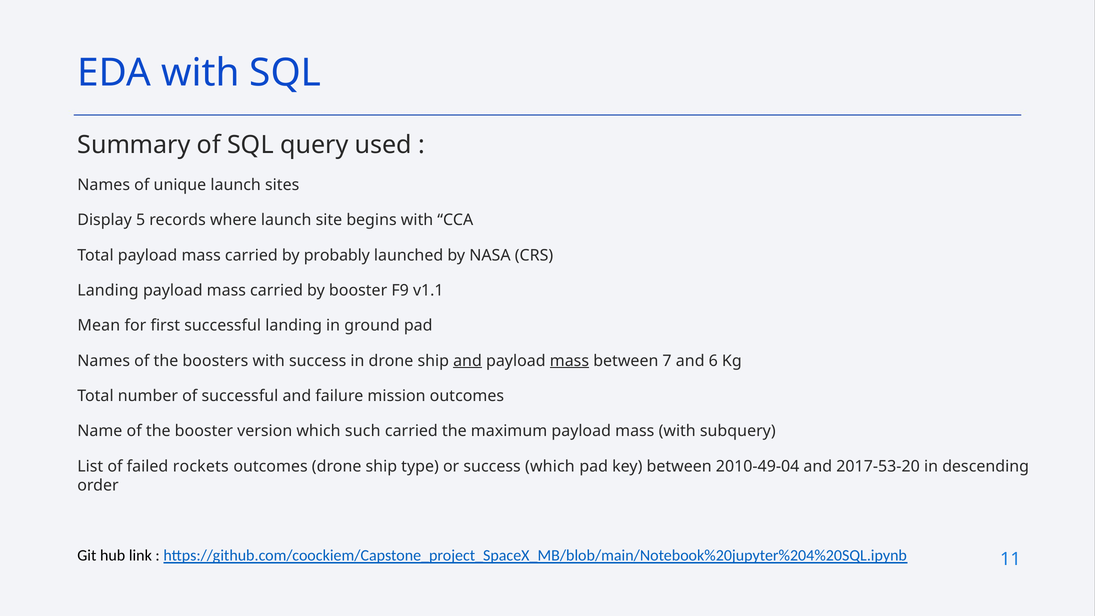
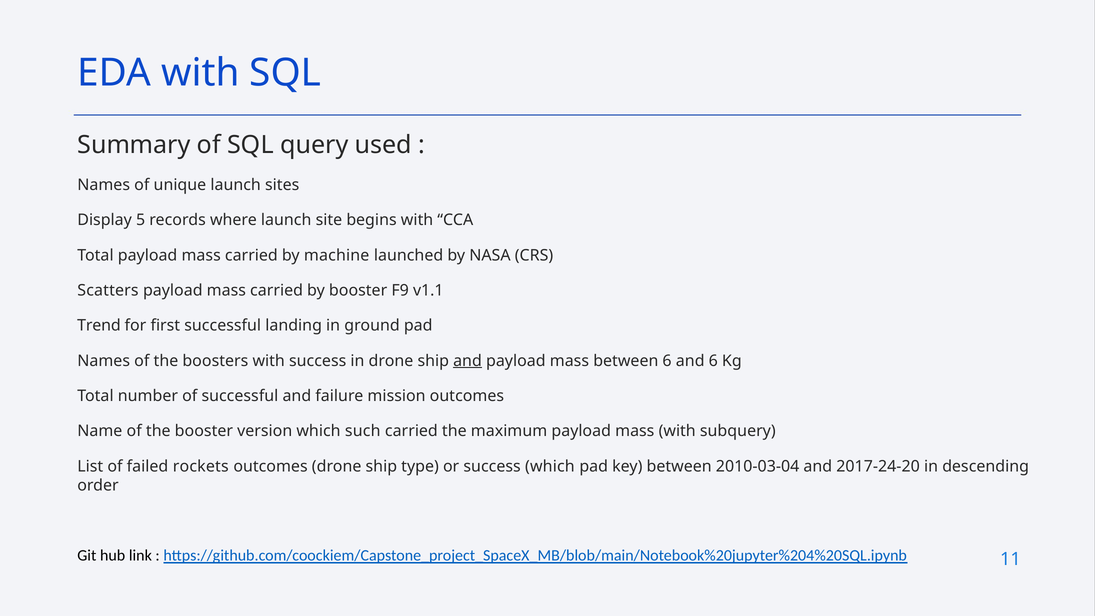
probably: probably -> machine (337, 255)
Landing: Landing -> Scatters (108, 290)
Mean: Mean -> Trend (99, 326)
mass underline: present -> none (569, 361)
between 7: 7 -> 6 (667, 361)
2010-49-04: 2010-49-04 -> 2010-03-04 (758, 466)
2017-53-20: 2017-53-20 -> 2017-24-20 (878, 466)
